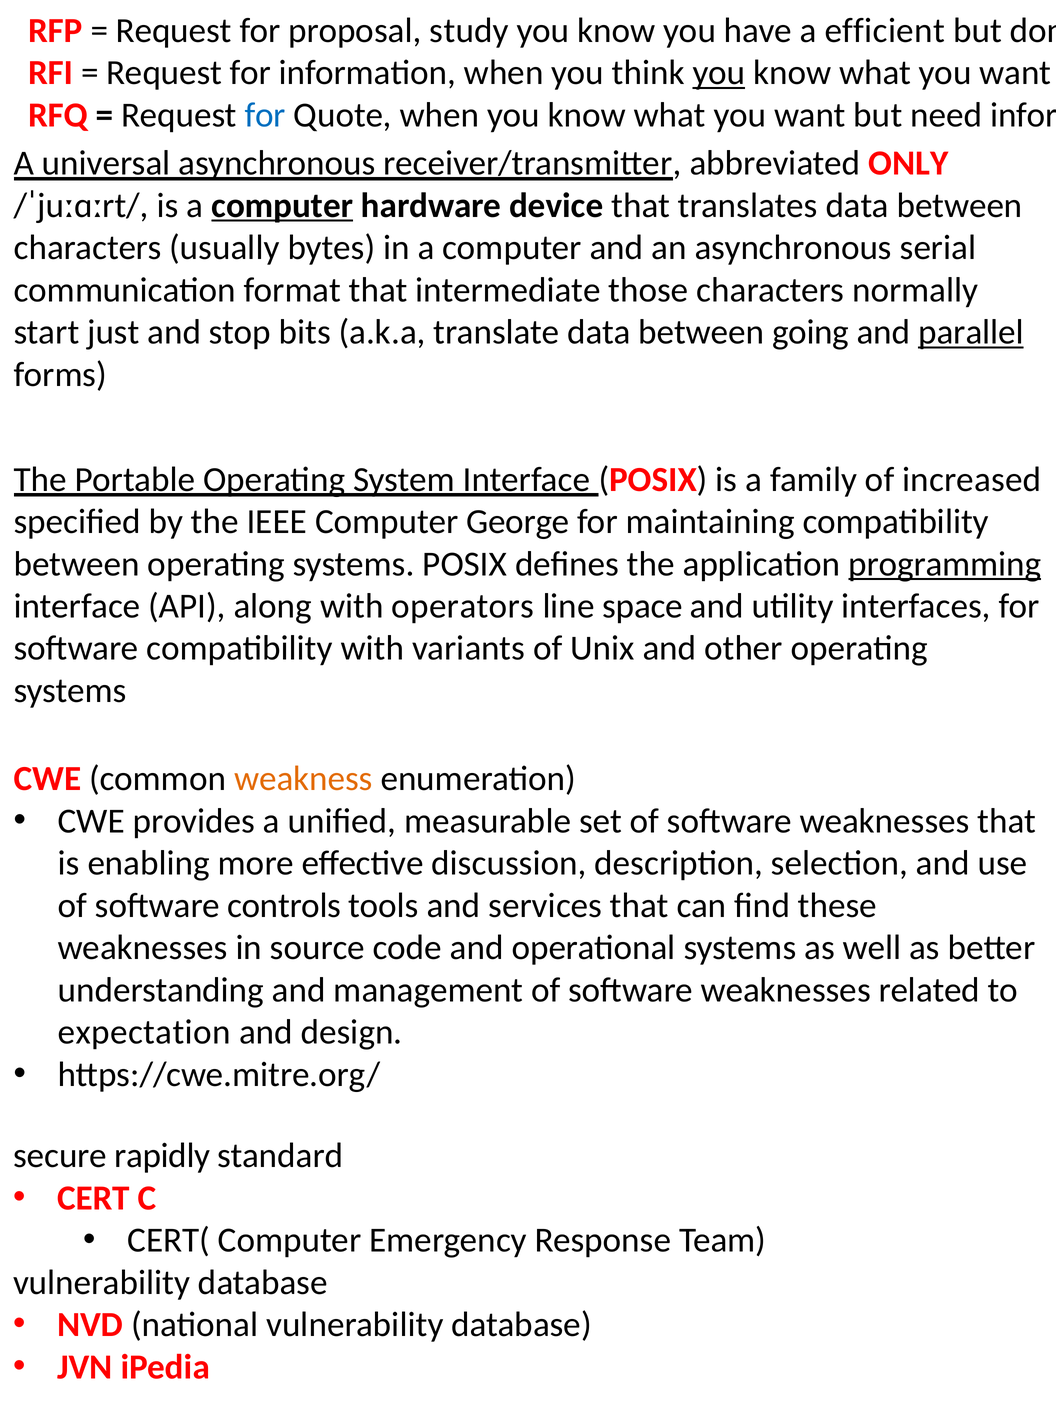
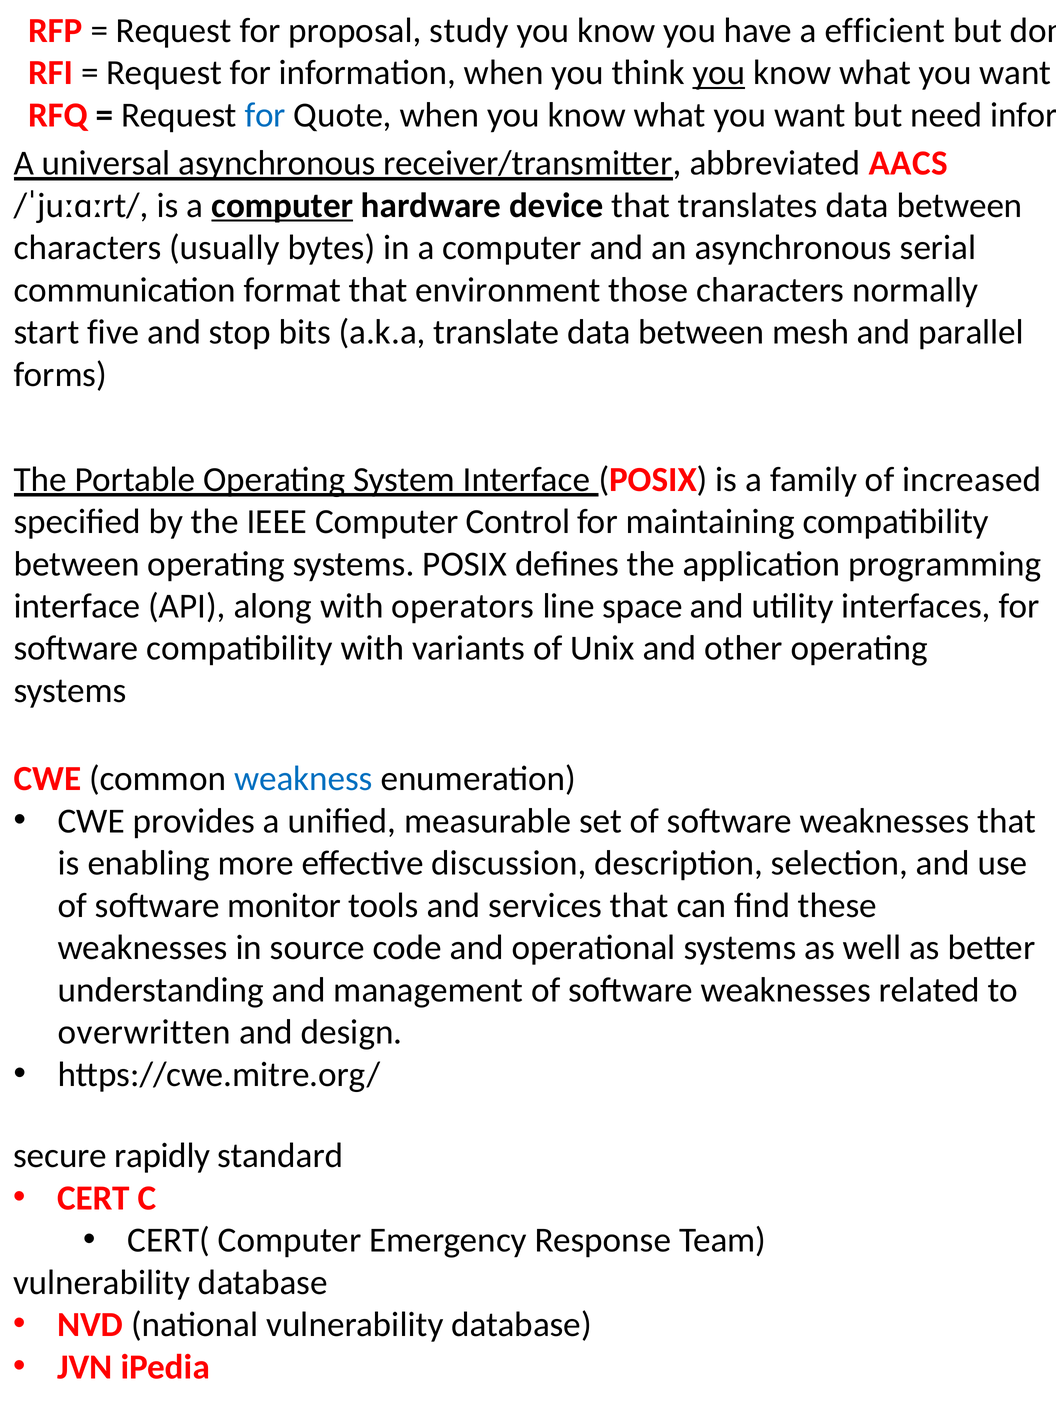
ONLY: ONLY -> AACS (908, 163)
intermediate: intermediate -> environment (508, 290)
just: just -> five (113, 332)
going: going -> mesh (811, 332)
parallel underline: present -> none (971, 332)
George: George -> Control (518, 522)
programming underline: present -> none (945, 564)
weakness colour: orange -> blue (303, 779)
controls: controls -> monitor (284, 906)
expectation: expectation -> overwritten (144, 1032)
